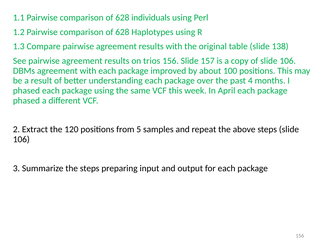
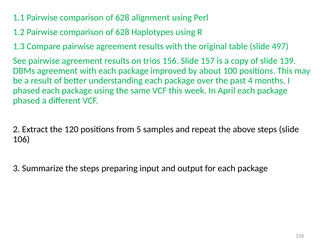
individuals: individuals -> alignment (151, 18)
138: 138 -> 497 (280, 47)
of slide 106: 106 -> 139 (288, 61)
